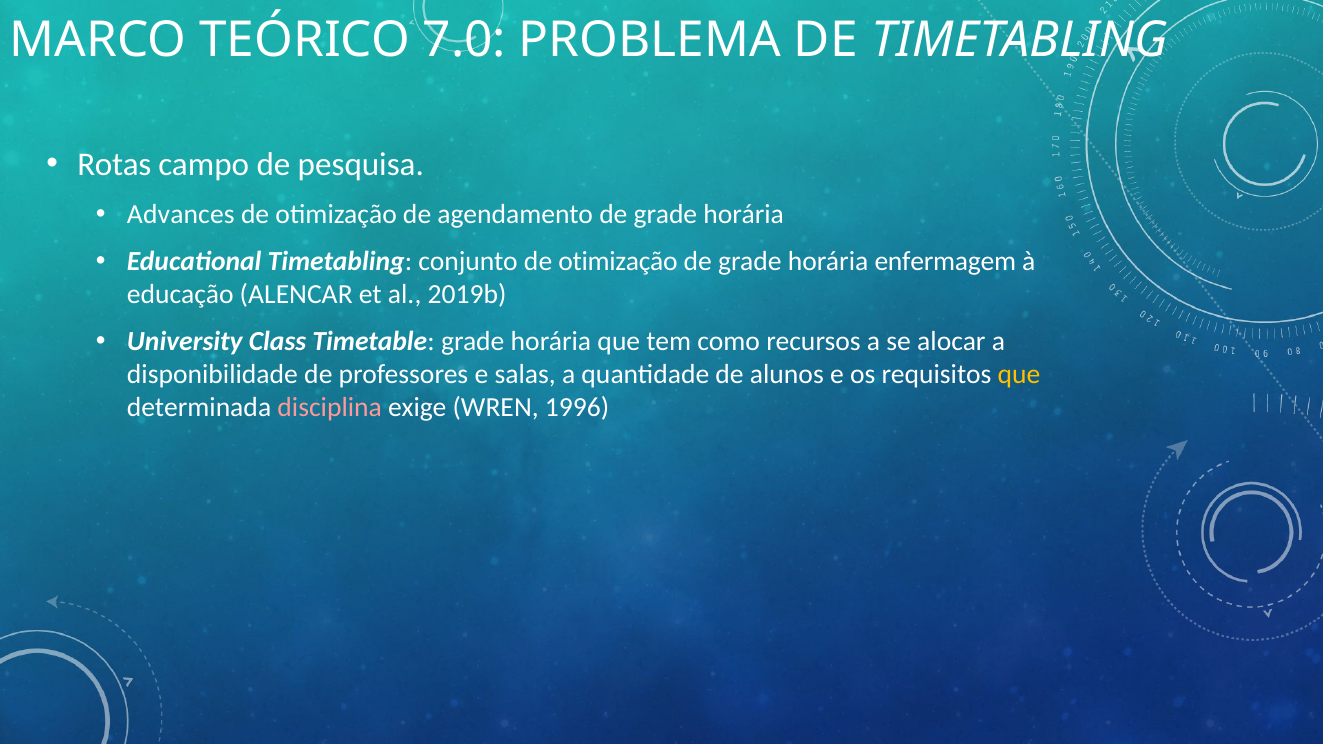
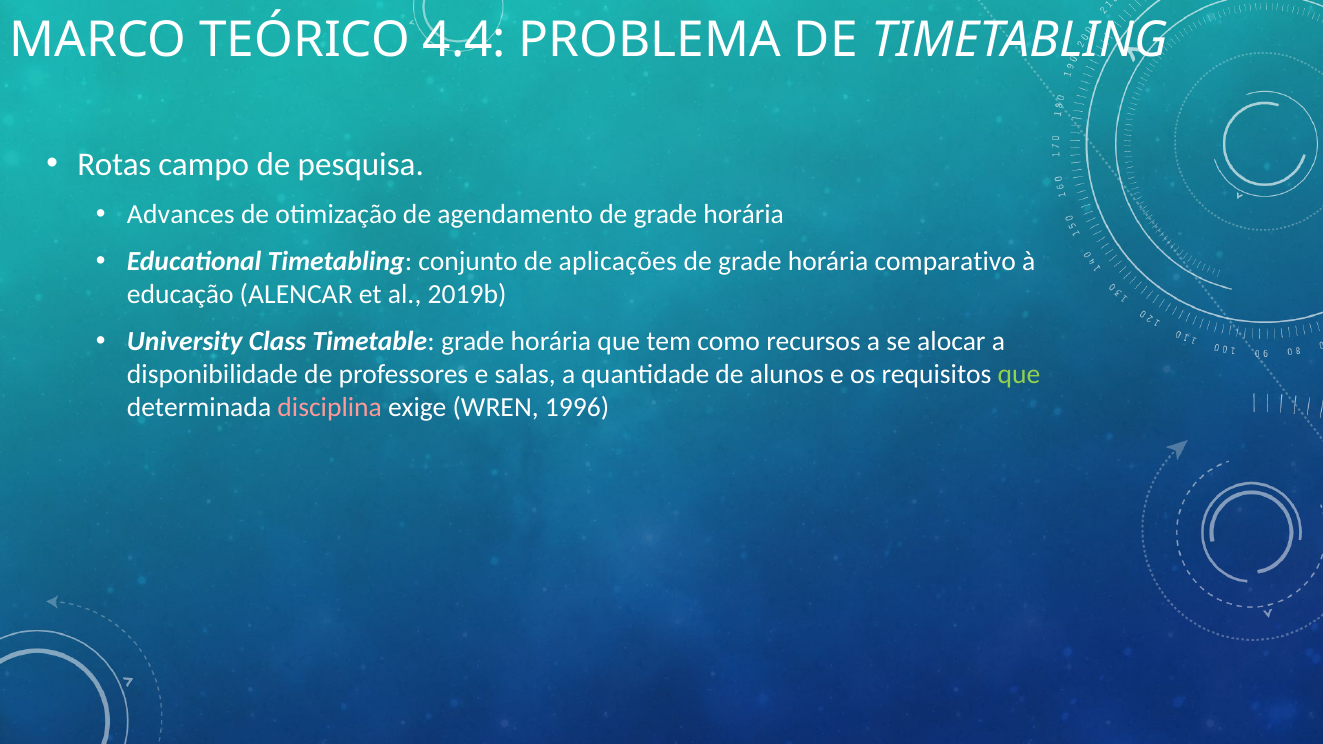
7.0: 7.0 -> 4.4 (464, 40)
conjunto de otimização: otimização -> aplicações (618, 262)
enfermagem: enfermagem -> comparativo (945, 262)
que colour: yellow -> light green (1019, 375)
